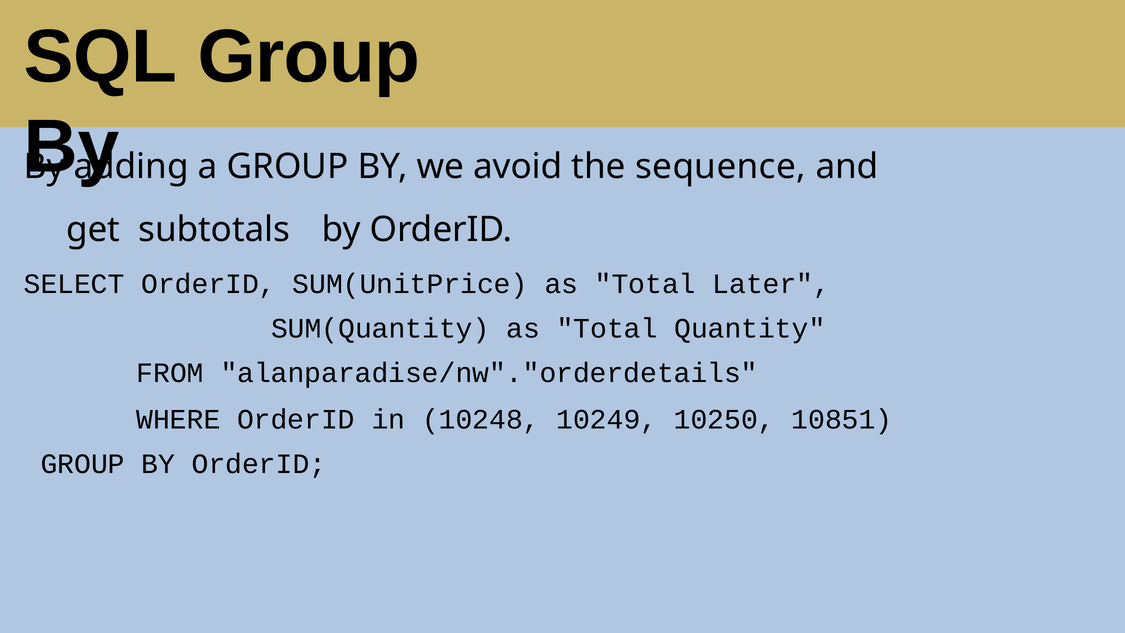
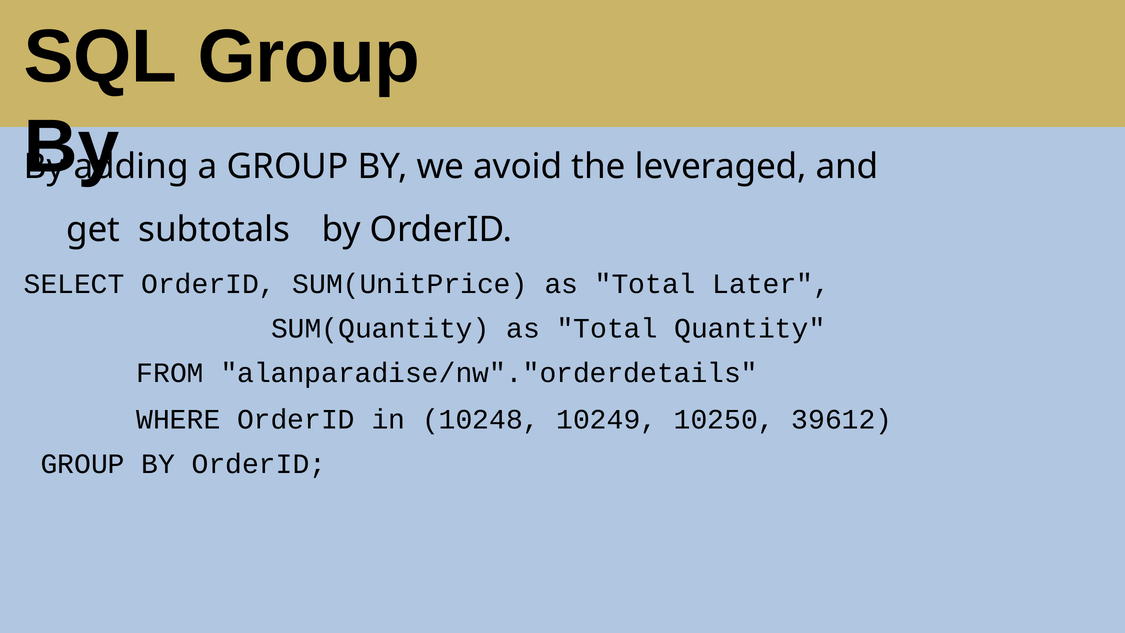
sequence: sequence -> leveraged (721, 167)
10851: 10851 -> 39612 (842, 419)
